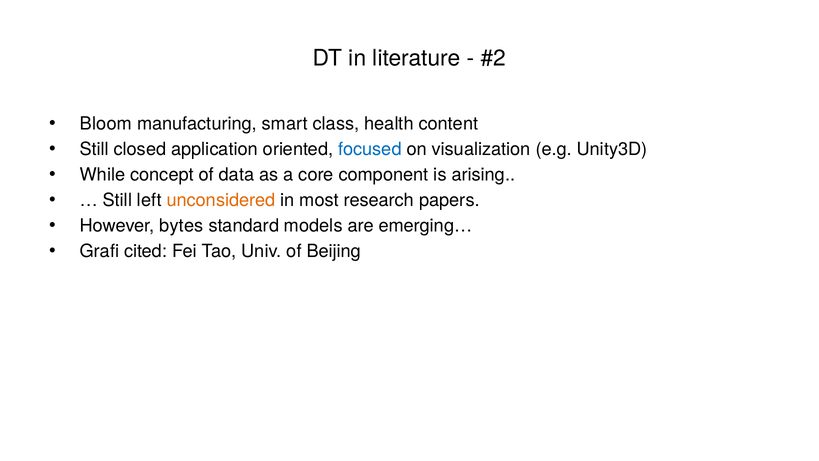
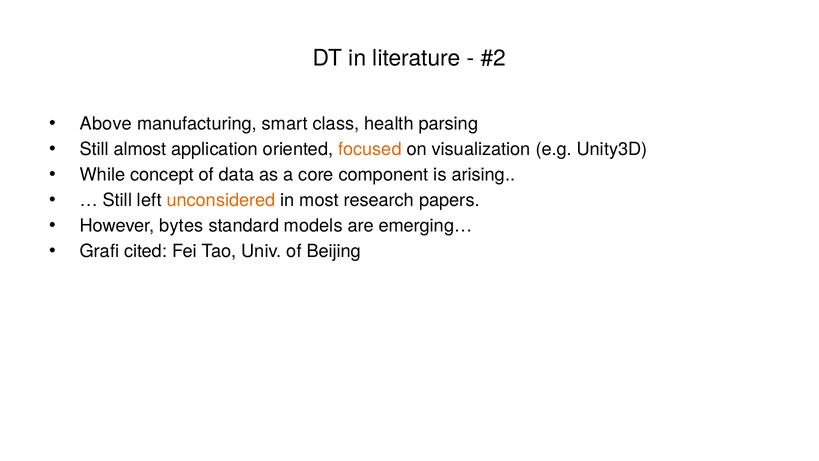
Bloom: Bloom -> Above (106, 124)
content: content -> parsing (448, 124)
closed: closed -> almost (140, 149)
focused colour: blue -> orange (370, 149)
